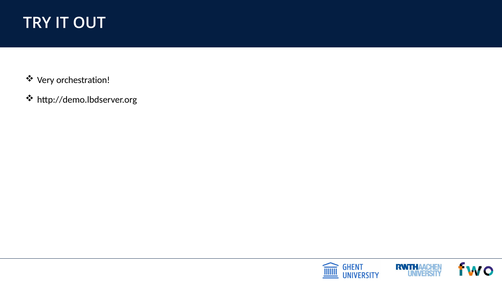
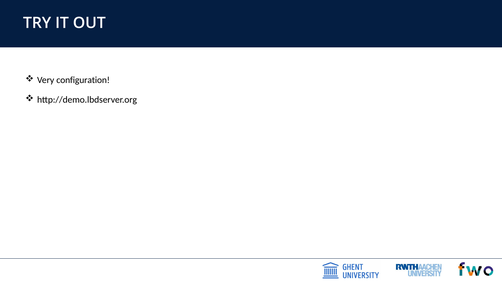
orchestration: orchestration -> configuration (83, 80)
